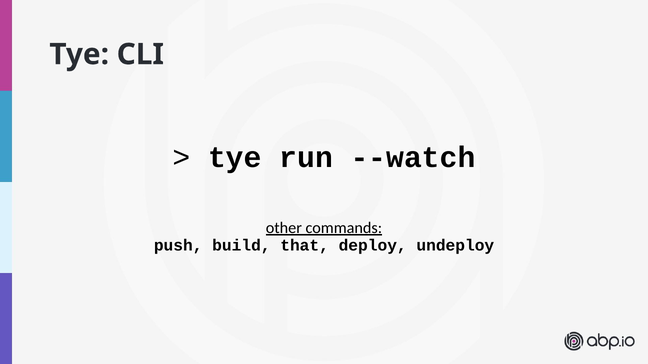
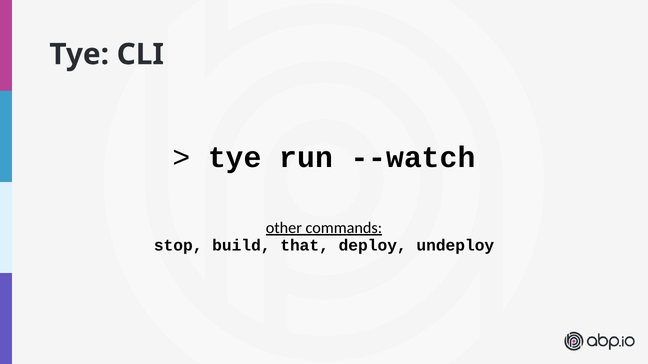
push: push -> stop (178, 246)
